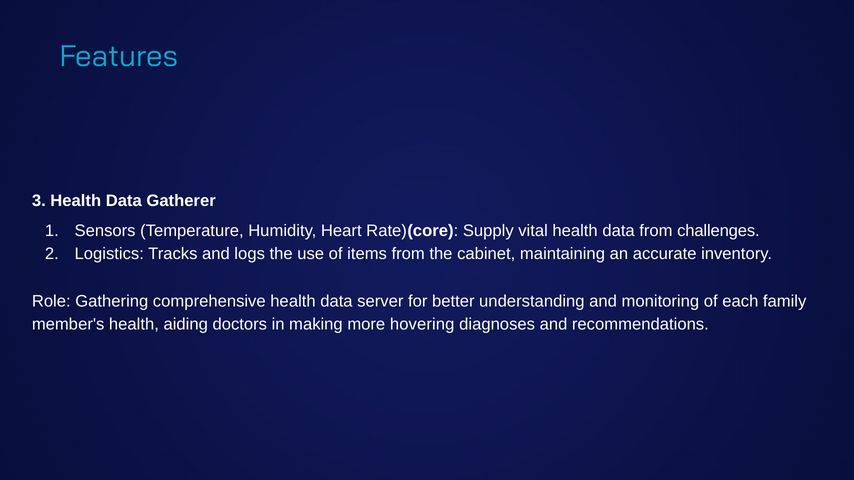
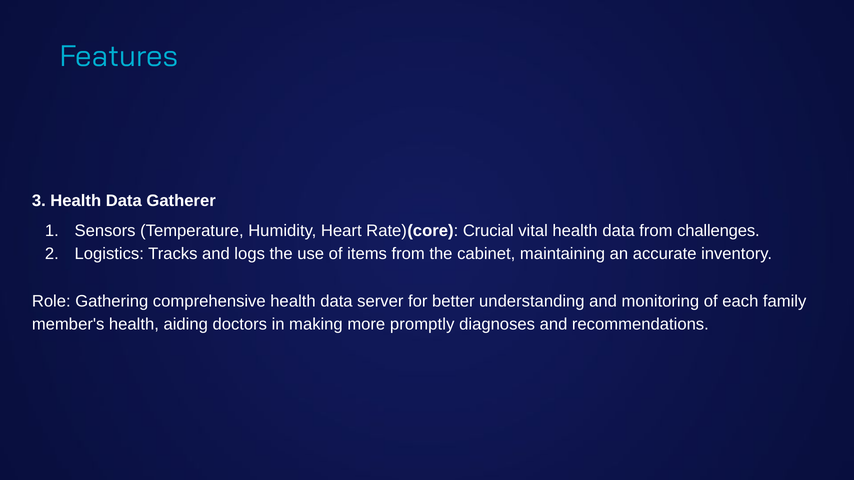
Supply: Supply -> Crucial (488, 231)
hovering: hovering -> promptly (422, 325)
